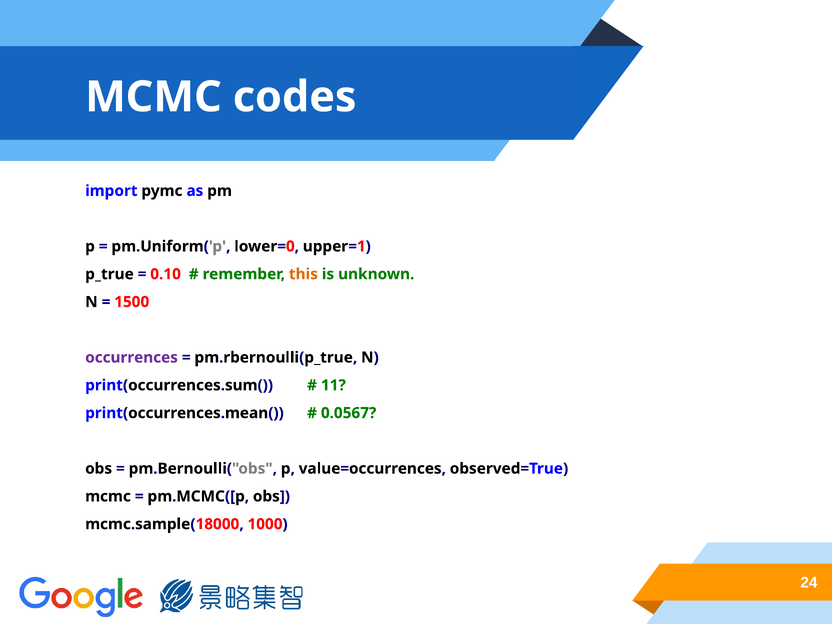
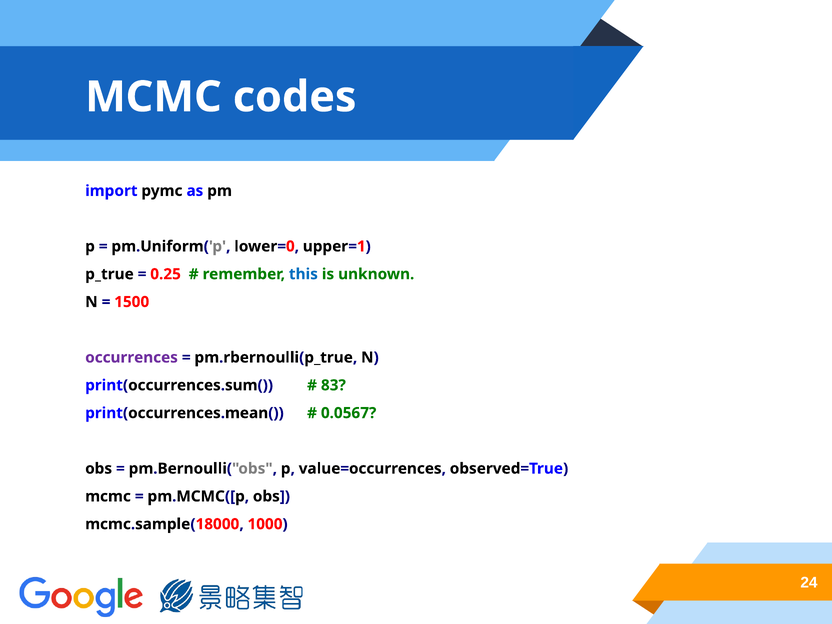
0.10: 0.10 -> 0.25 (166, 274)
this colour: orange -> blue (303, 274)
11: 11 -> 83 (333, 385)
